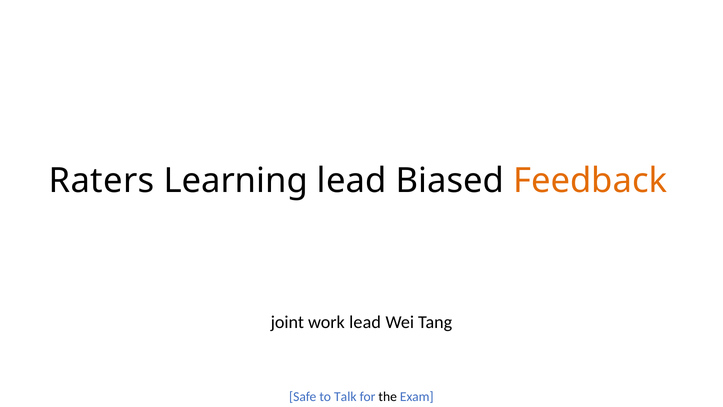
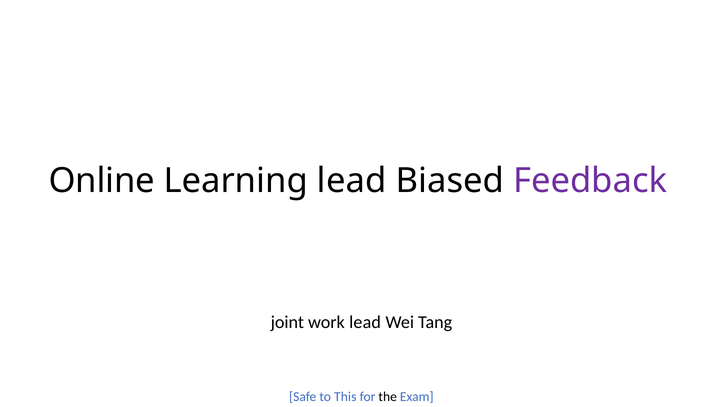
Raters: Raters -> Online (102, 181)
Feedback colour: orange -> purple (590, 181)
Talk: Talk -> This (345, 397)
